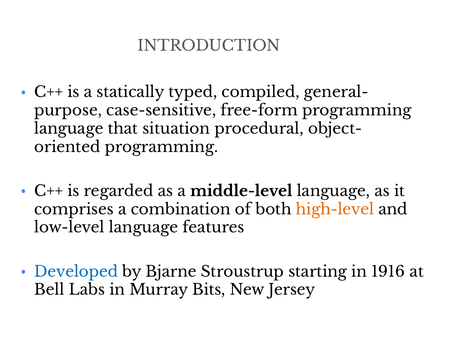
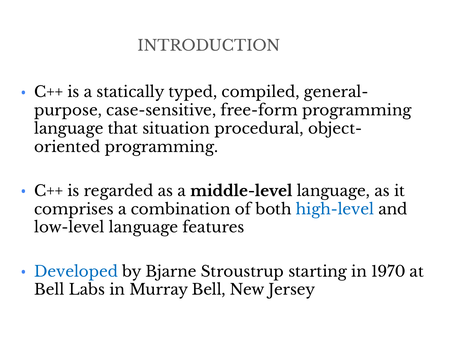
high-level colour: orange -> blue (335, 209)
1916: 1916 -> 1970 (388, 272)
Murray Bits: Bits -> Bell (209, 290)
